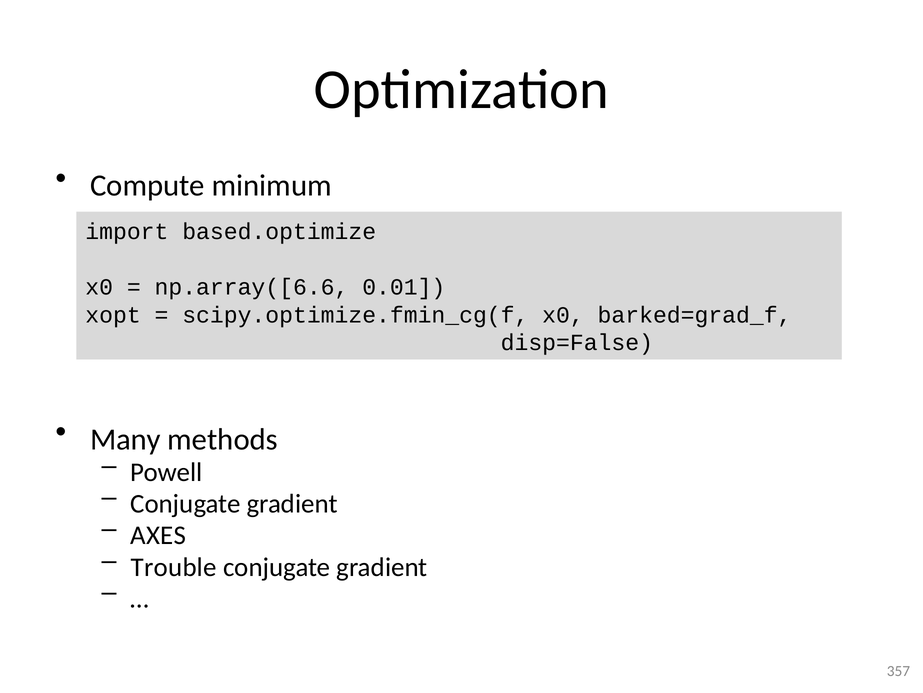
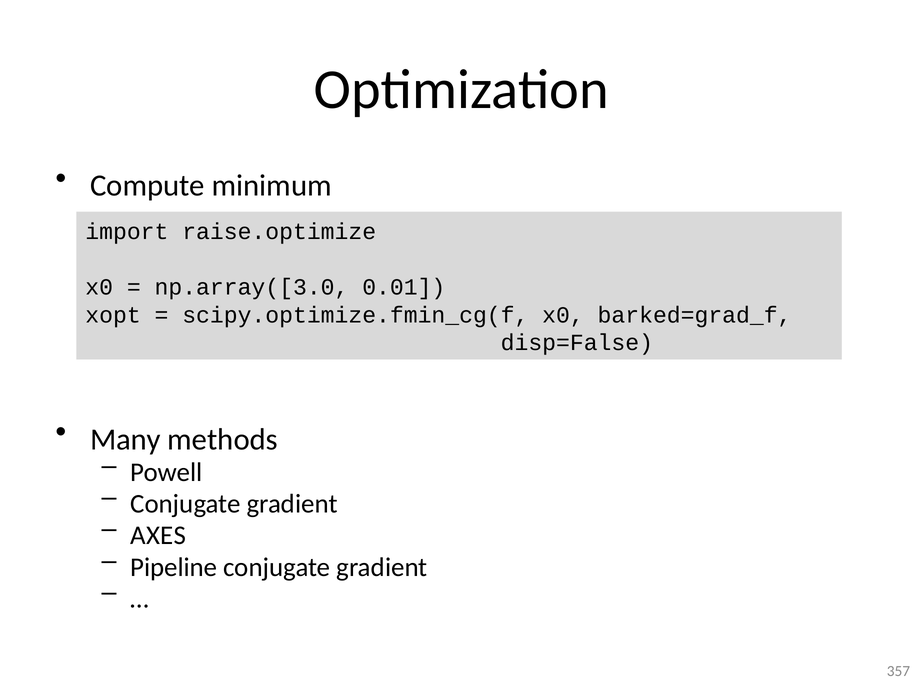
based.optimize: based.optimize -> raise.optimize (279, 231)
np.array([6.6: np.array([6.6 -> np.array([3.0 (251, 287)
Trouble: Trouble -> Pipeline (174, 566)
